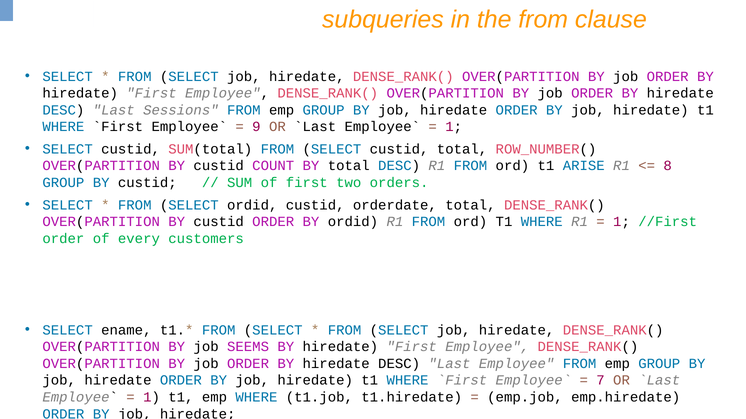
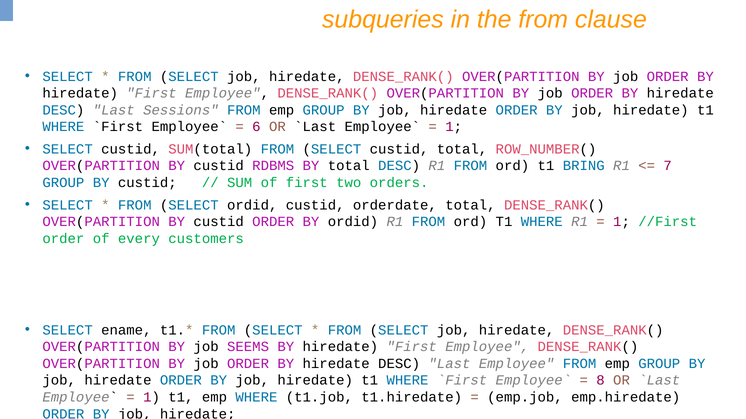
9: 9 -> 6 (256, 127)
COUNT: COUNT -> RDBMS (273, 166)
ARISE: ARISE -> BRING (584, 166)
8: 8 -> 7 (668, 166)
7: 7 -> 8 (601, 381)
